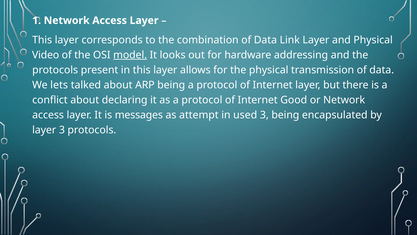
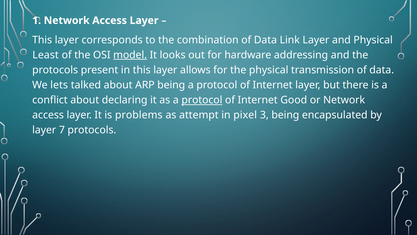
Video: Video -> Least (46, 55)
protocol underline: none -> present (202, 100)
messages: messages -> problems (139, 115)
used: used -> pixel (245, 115)
layer 3: 3 -> 7 (62, 130)
